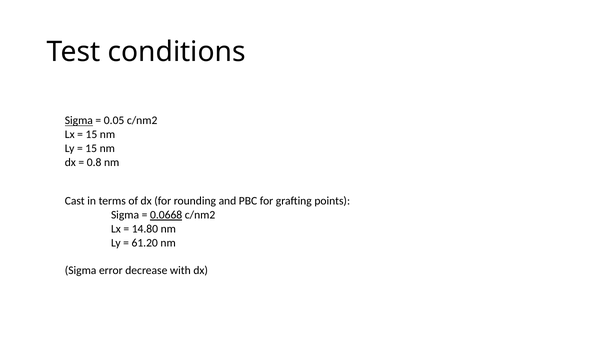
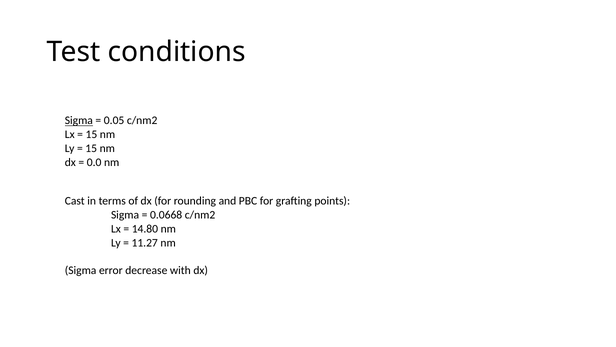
0.8: 0.8 -> 0.0 (94, 162)
0.0668 underline: present -> none (166, 215)
61.20: 61.20 -> 11.27 (145, 242)
